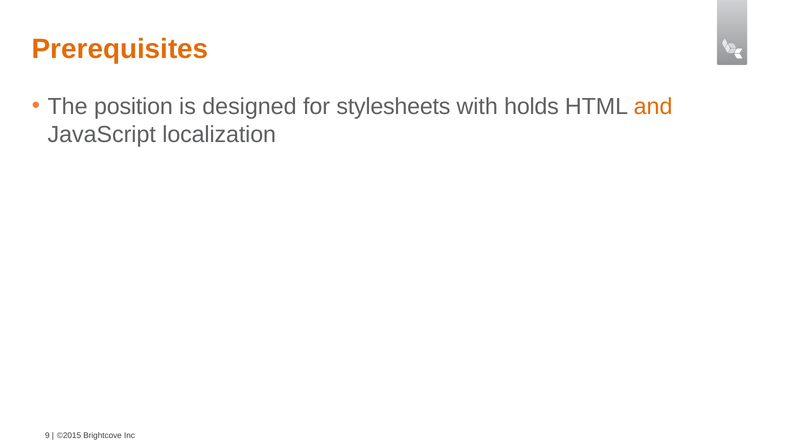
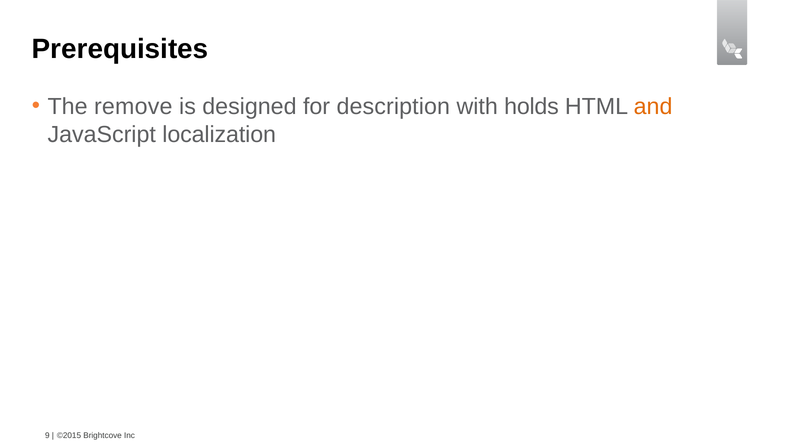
Prerequisites colour: orange -> black (120, 49)
position: position -> remove (133, 107)
stylesheets: stylesheets -> description (393, 107)
